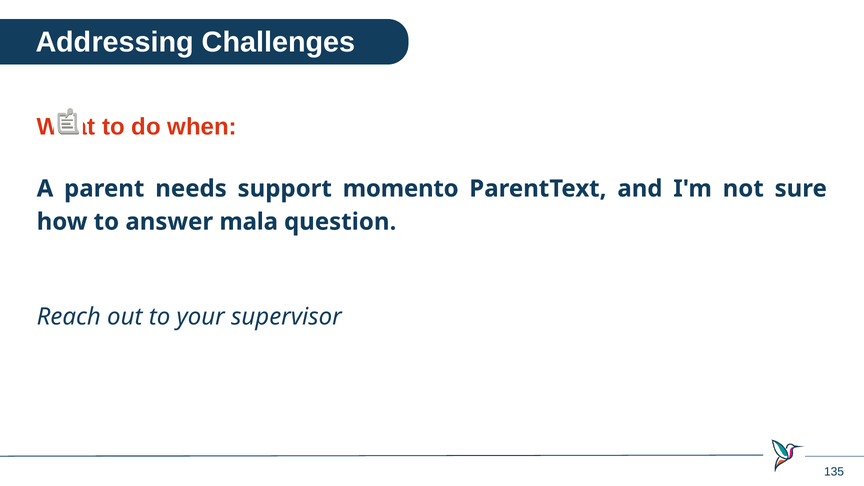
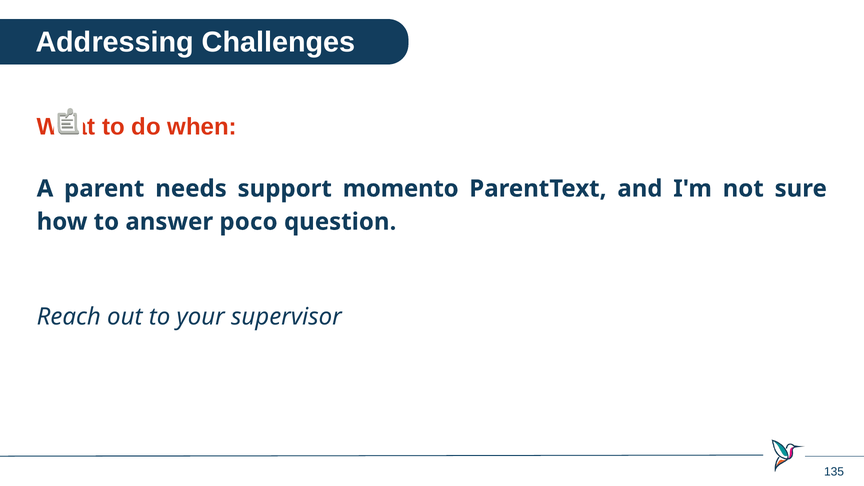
mala: mala -> poco (248, 222)
